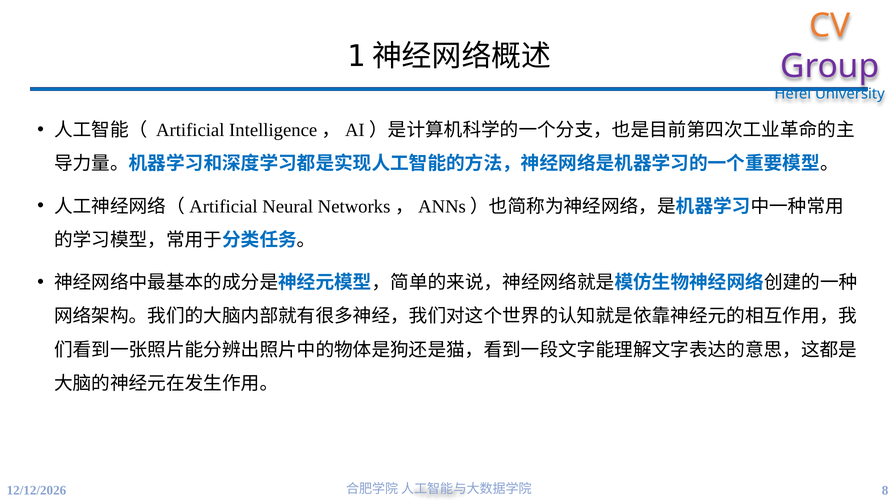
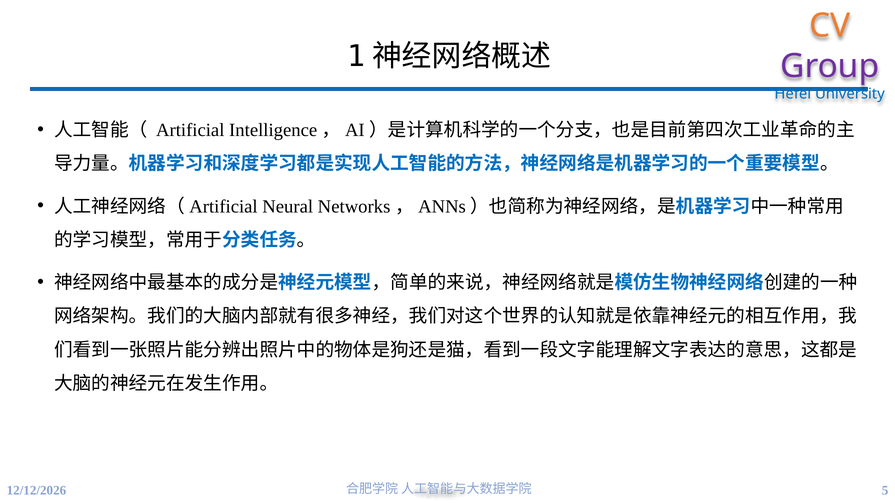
8: 8 -> 5 (885, 491)
